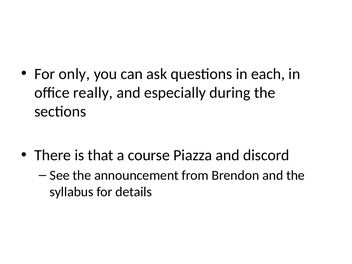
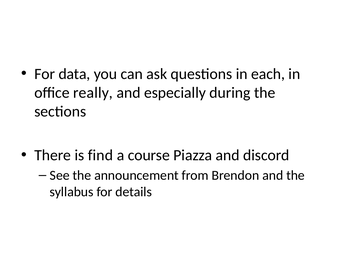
only: only -> data (74, 74)
that: that -> find (100, 155)
